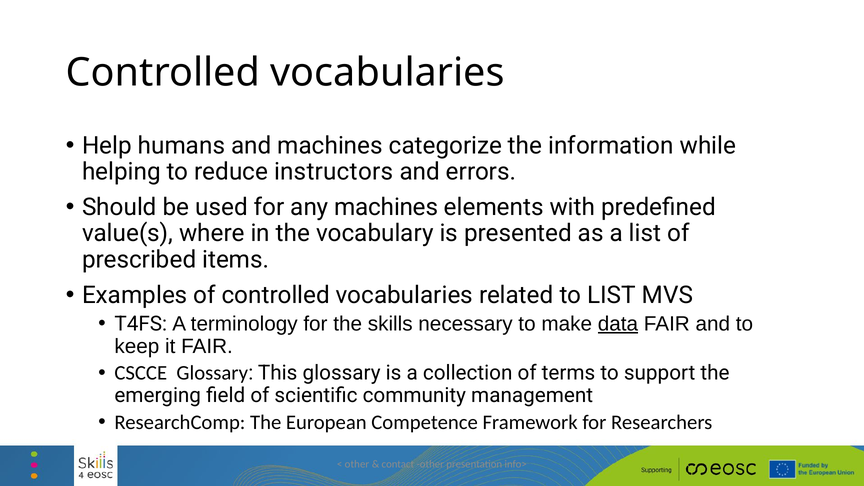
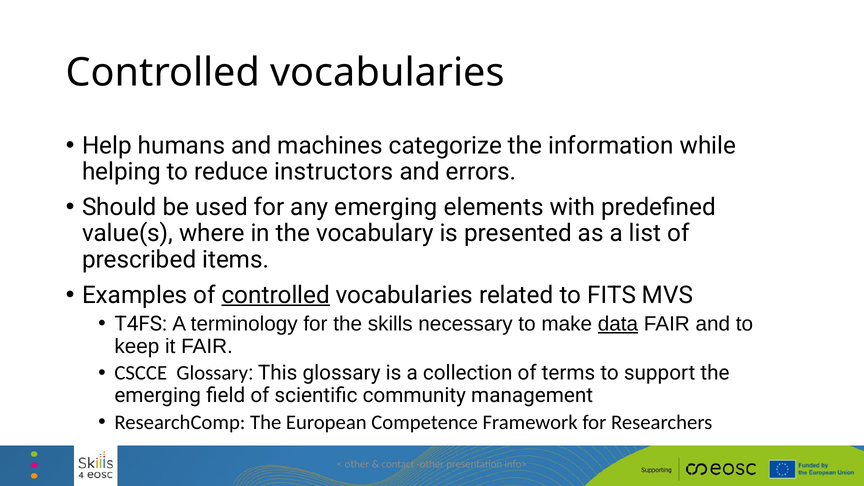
any machines: machines -> emerging (386, 207)
controlled underline: none -> present (276, 295)
to LIST: LIST -> FITS (612, 295)
